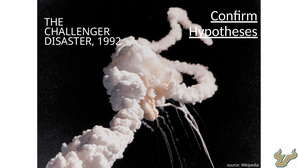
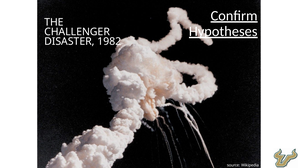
1992: 1992 -> 1982 (109, 41)
